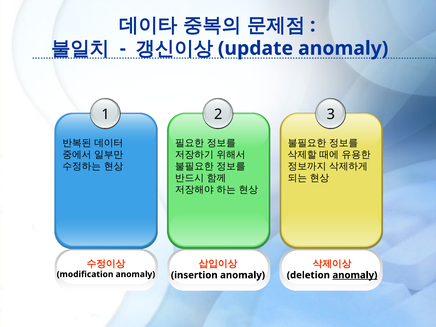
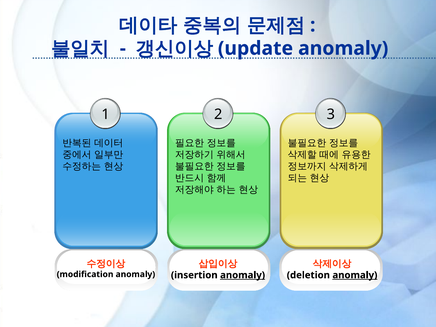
anomaly underline: none -> present (243, 275)
